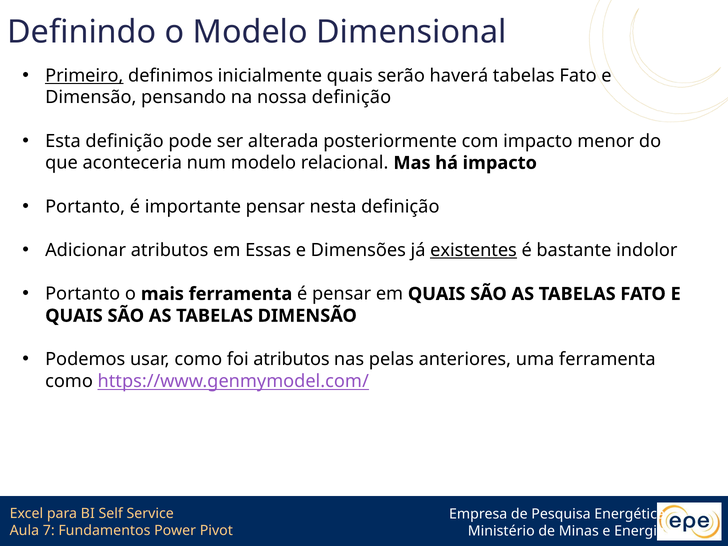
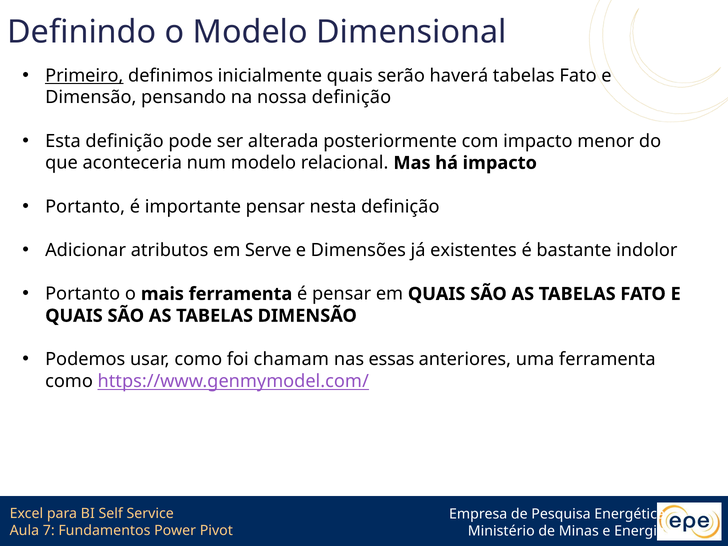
Essas: Essas -> Serve (268, 250)
existentes underline: present -> none (474, 250)
foi atributos: atributos -> chamam (291, 359)
pelas: pelas -> essas (391, 359)
